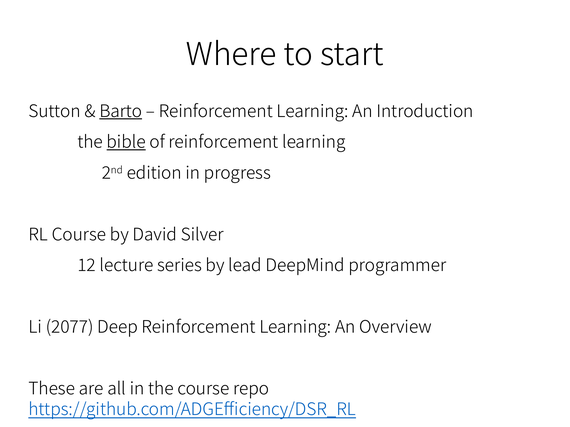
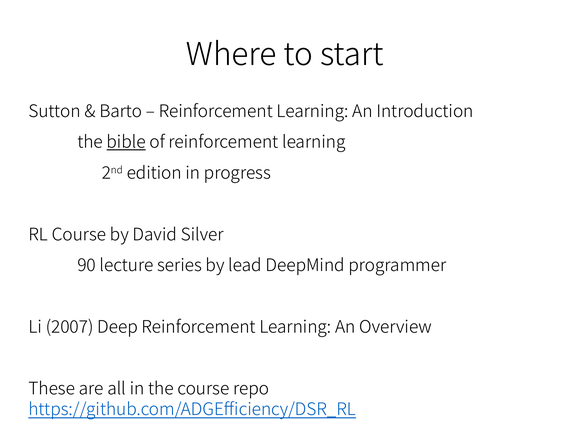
Barto underline: present -> none (121, 112)
12: 12 -> 90 (87, 266)
2077: 2077 -> 2007 (70, 328)
